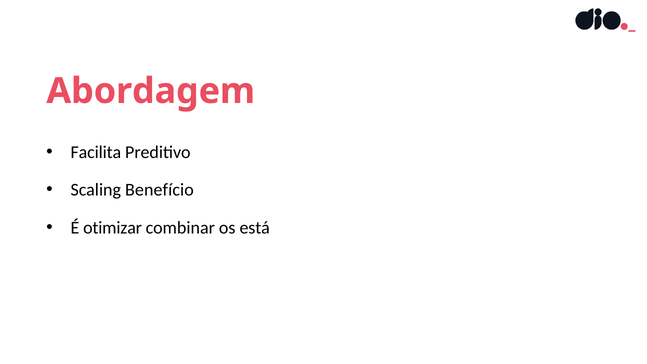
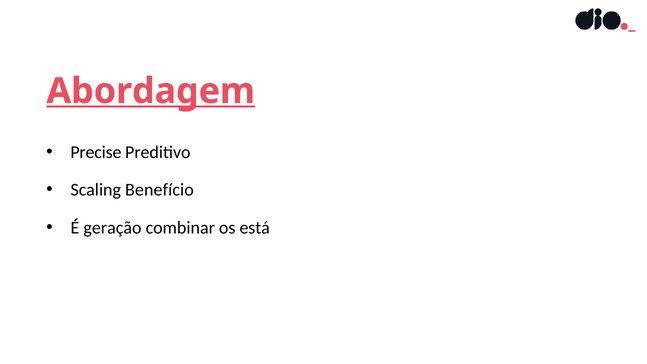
Abordagem underline: none -> present (151, 91)
Facilita: Facilita -> Precise (96, 152)
otimizar: otimizar -> geração (112, 228)
